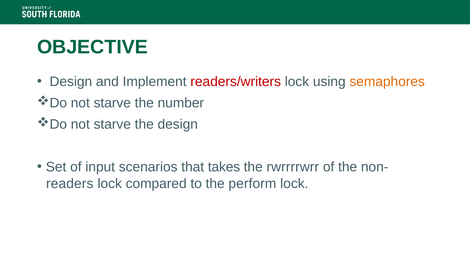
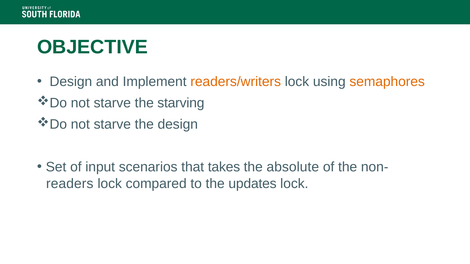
readers/writers colour: red -> orange (236, 82)
number: number -> starving (181, 103)
rwrrrrwrr: rwrrrrwrr -> absolute (293, 167)
perform: perform -> updates (253, 184)
